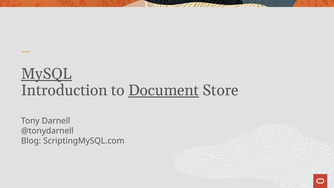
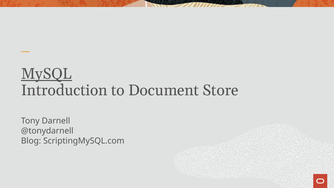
Document underline: present -> none (164, 90)
